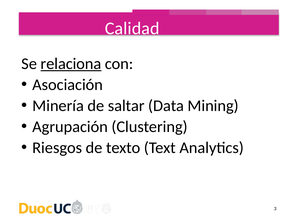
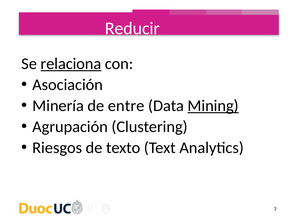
Calidad: Calidad -> Reducir (132, 28)
saltar: saltar -> entre (126, 106)
Mining underline: none -> present (213, 106)
